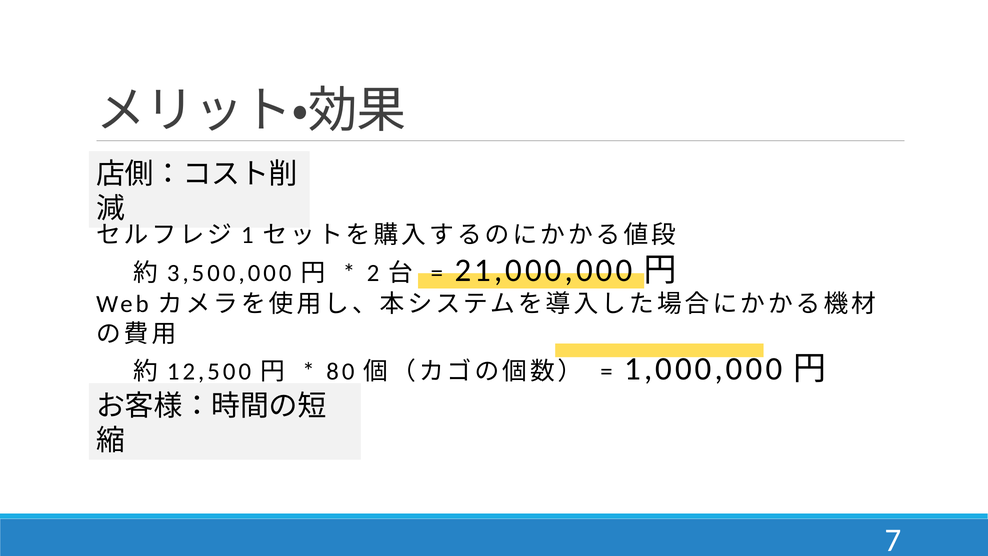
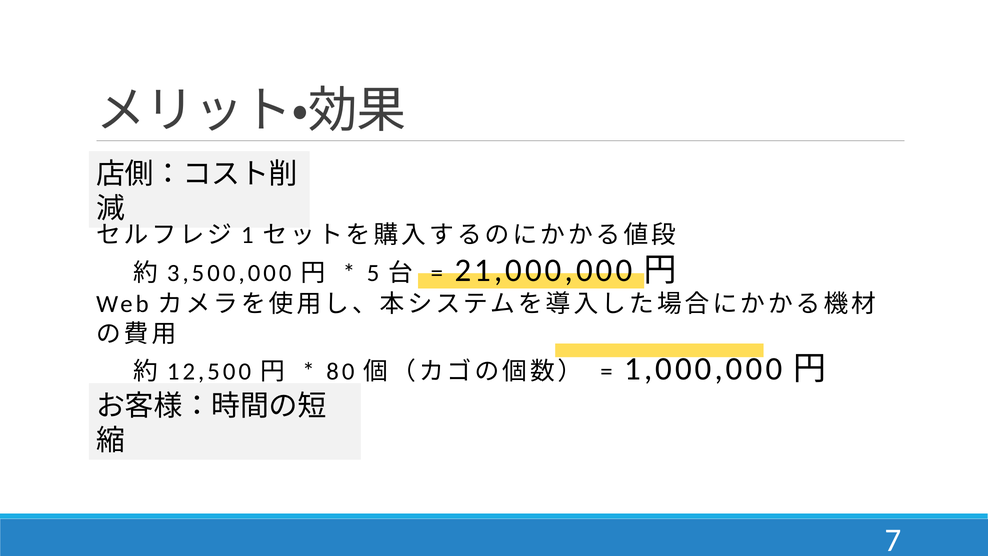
2: 2 -> 5 (373, 273)
